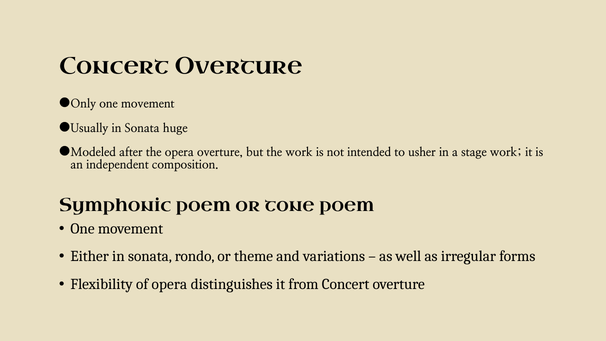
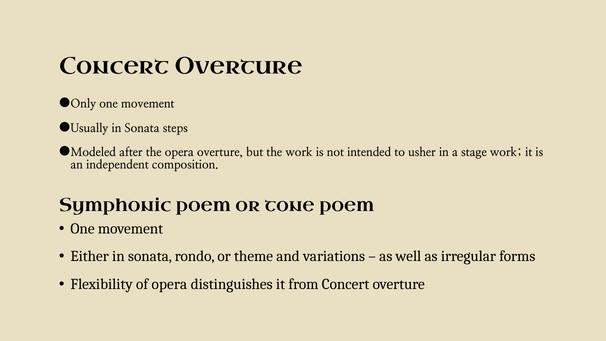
huge: huge -> steps (175, 128)
